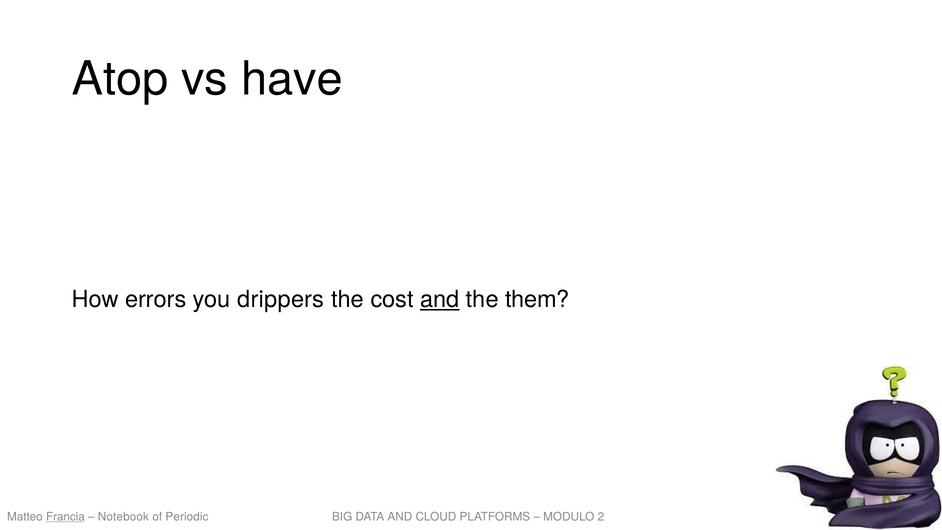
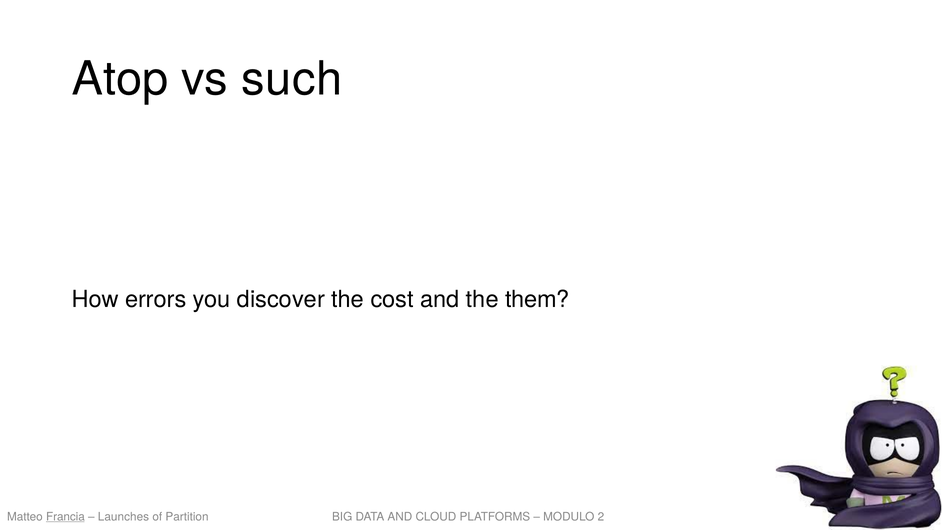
have: have -> such (292, 79)
drippers: drippers -> discover (281, 299)
and underline: present -> none (440, 299)
Notebook: Notebook -> Launches (123, 517)
Periodic: Periodic -> Partition (187, 517)
